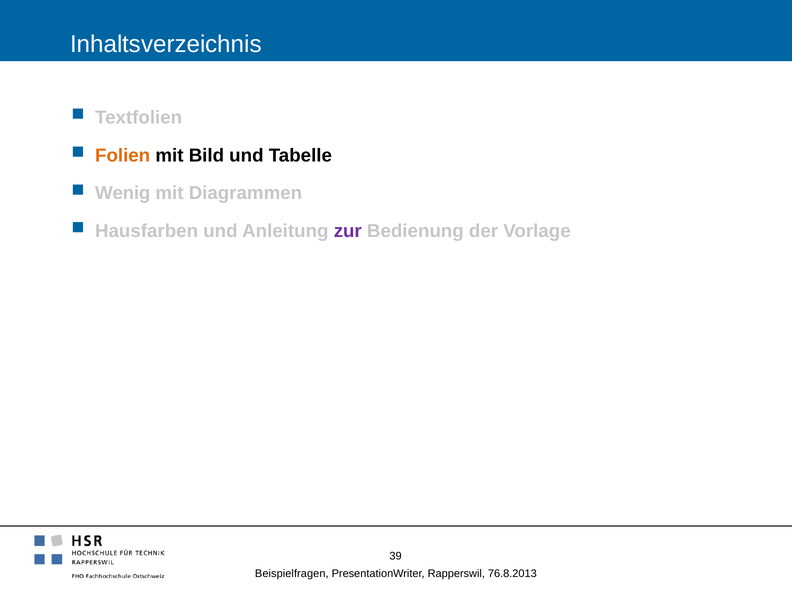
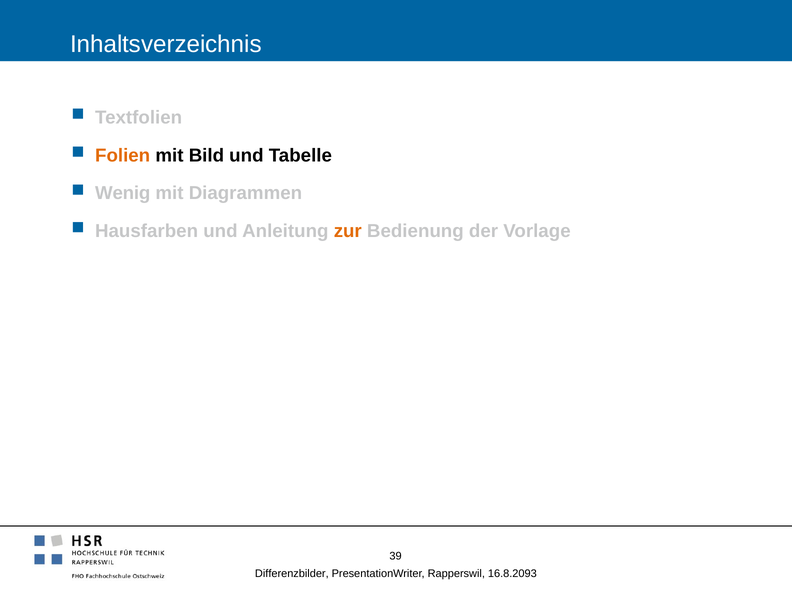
zur colour: purple -> orange (348, 231)
Beispielfragen: Beispielfragen -> Differenzbilder (292, 574)
76.8.2013: 76.8.2013 -> 16.8.2093 (512, 574)
